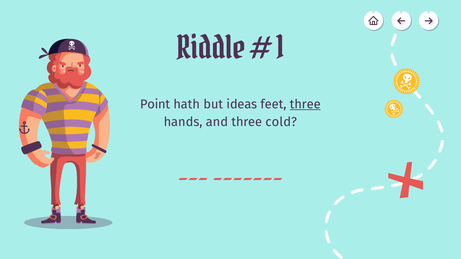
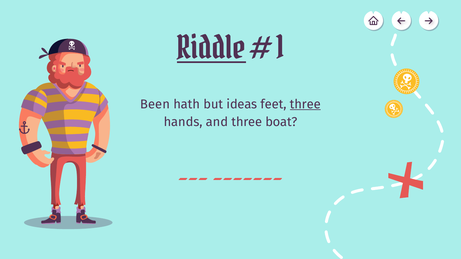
Riddle underline: none -> present (211, 48)
Point: Point -> Been (155, 104)
cold: cold -> boat (281, 122)
